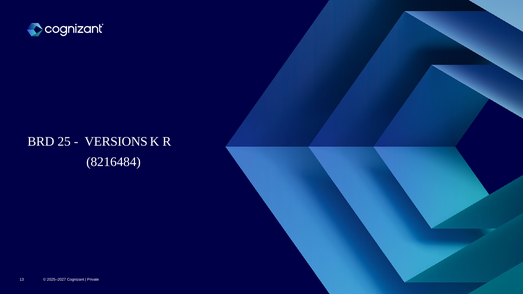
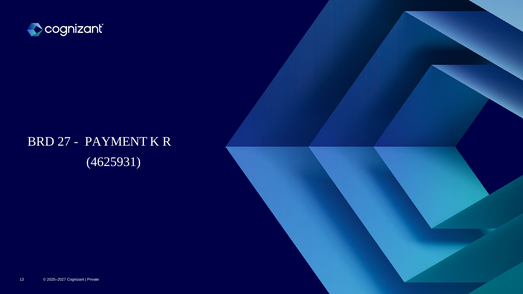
25: 25 -> 27 (64, 142)
VERSIONS: VERSIONS -> PAYMENT (116, 142)
8216484: 8216484 -> 4625931 (114, 162)
